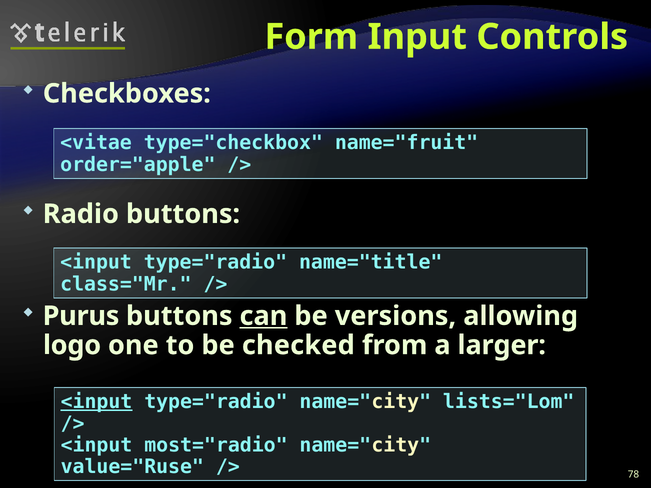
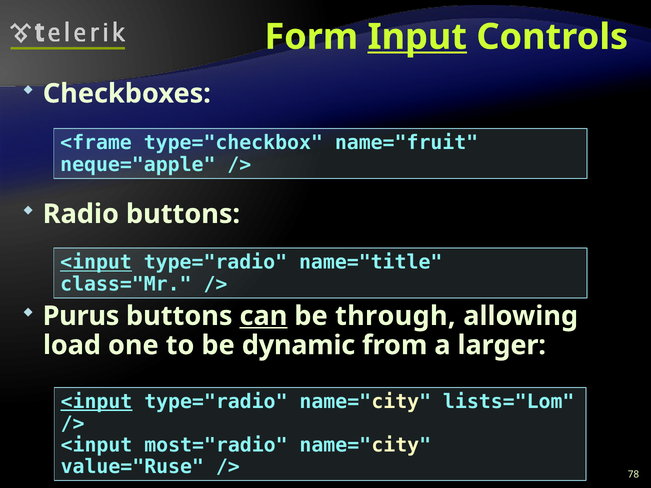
Input underline: none -> present (417, 37)
<vitae: <vitae -> <frame (96, 143)
order="apple: order="apple -> neque="apple (138, 165)
<input underline: none -> present (96, 263)
versions: versions -> through (395, 316)
logo: logo -> load (72, 345)
checked: checked -> dynamic (299, 345)
